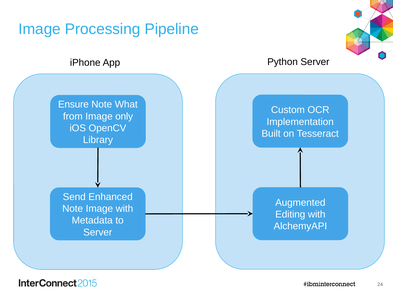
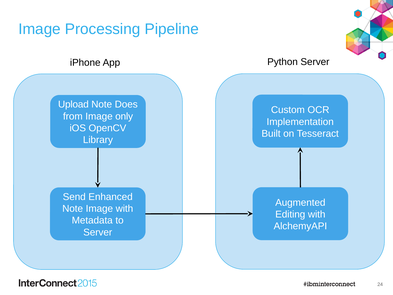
Ensure: Ensure -> Upload (73, 104)
What: What -> Does (126, 104)
